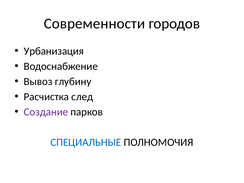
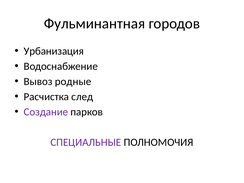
Современности: Современности -> Фульминантная (95, 24)
глубину: глубину -> родные (73, 82)
СПЕЦИАЛЬНЫЕ colour: blue -> purple (86, 142)
